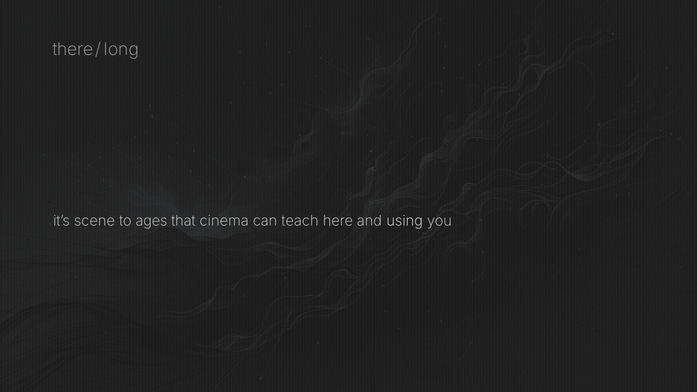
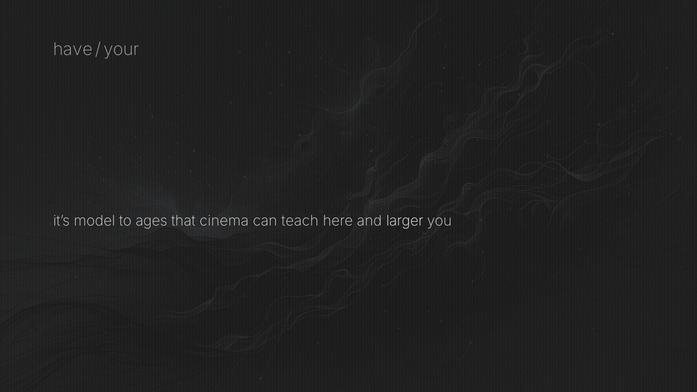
there: there -> have (73, 49)
long: long -> your (122, 49)
scene: scene -> model (95, 221)
using: using -> larger (405, 221)
